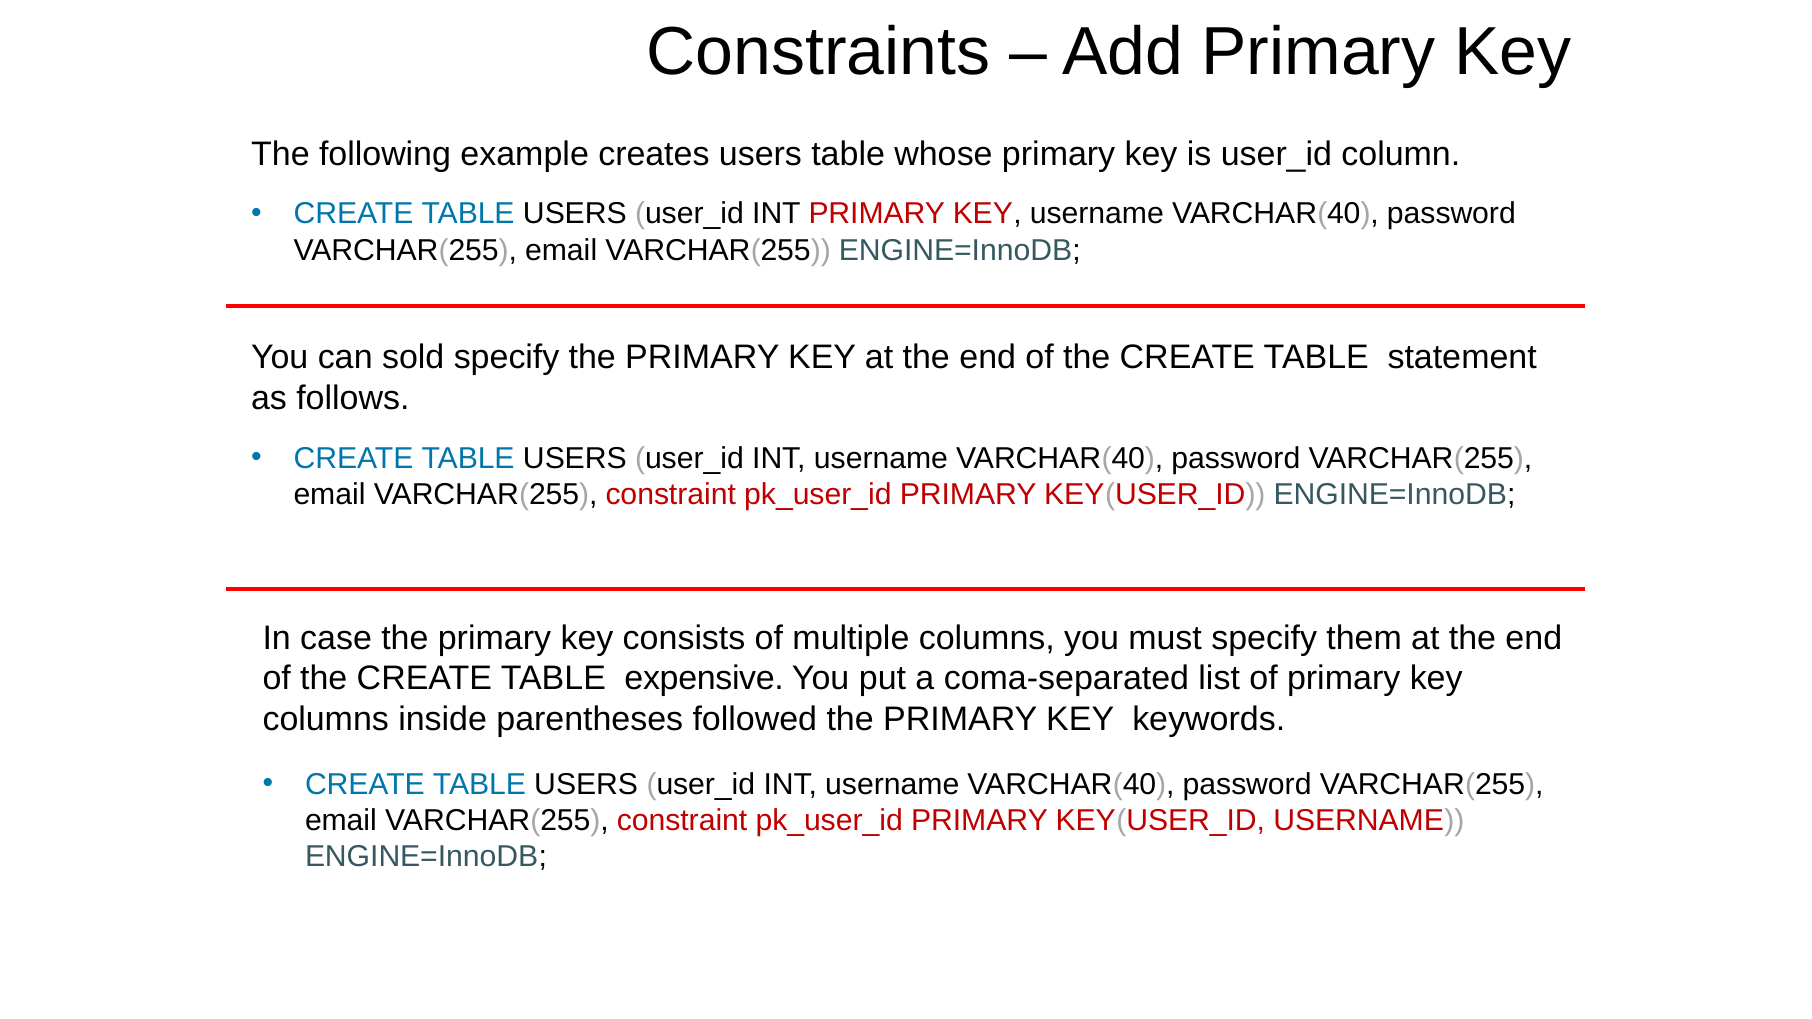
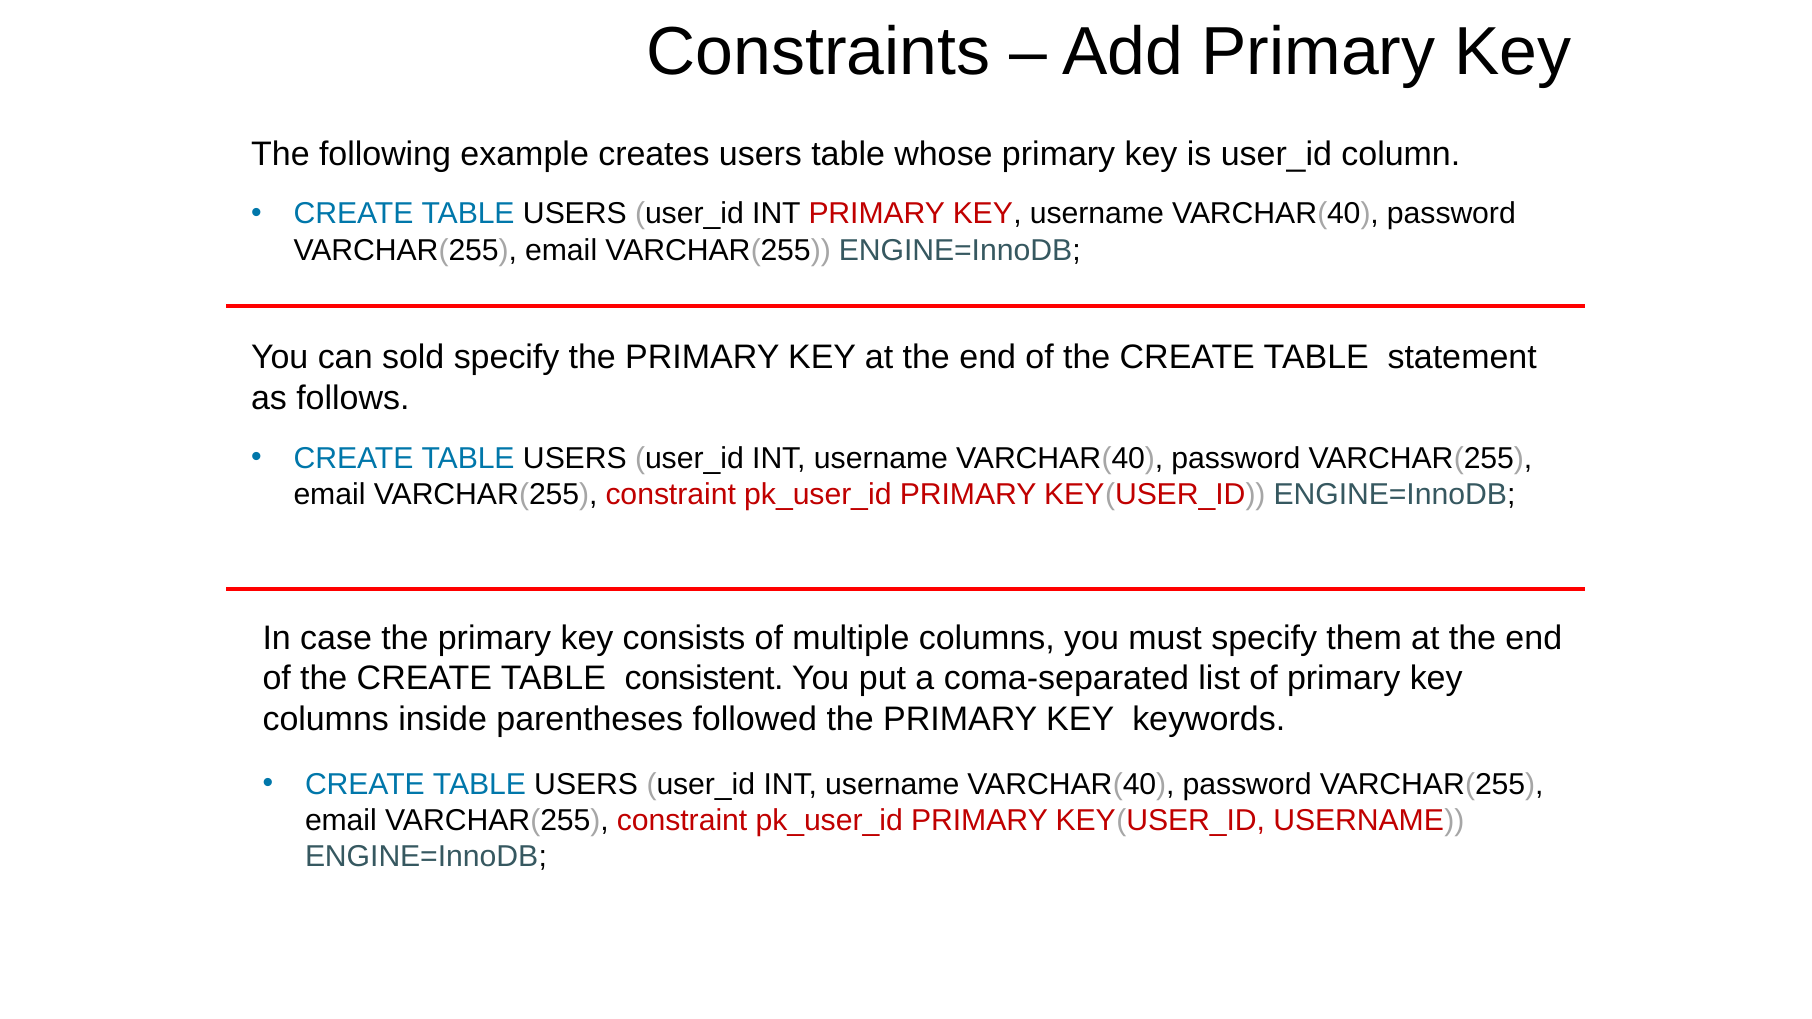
expensive: expensive -> consistent (704, 679)
